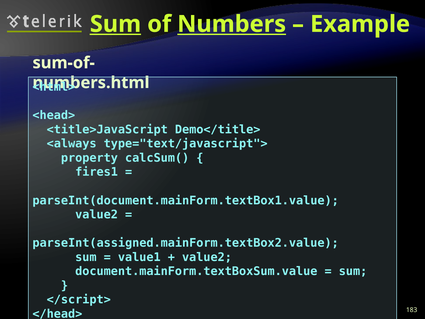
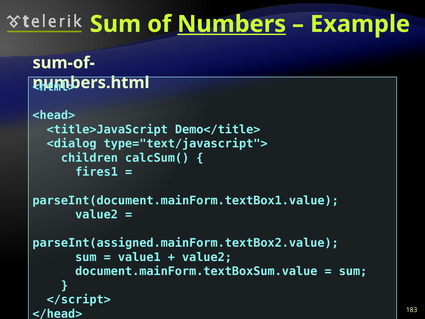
Sum underline: present -> none (115, 24)
<always: <always -> <dialog (72, 144)
property: property -> children (89, 158)
